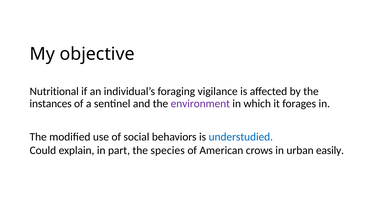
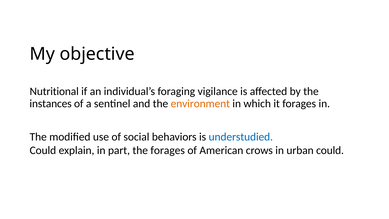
environment colour: purple -> orange (200, 104)
the species: species -> forages (168, 150)
urban easily: easily -> could (330, 150)
